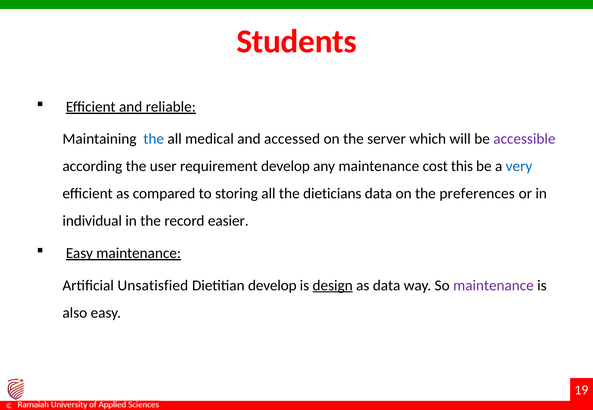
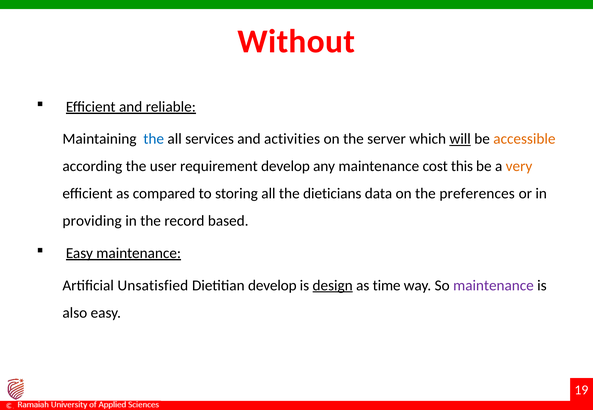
Students: Students -> Without (296, 42)
medical: medical -> services (210, 139)
accessed: accessed -> activities (292, 139)
will underline: none -> present (460, 139)
accessible colour: purple -> orange (524, 139)
very colour: blue -> orange (519, 167)
individual: individual -> providing (92, 221)
easier: easier -> based (228, 221)
as data: data -> time (387, 286)
